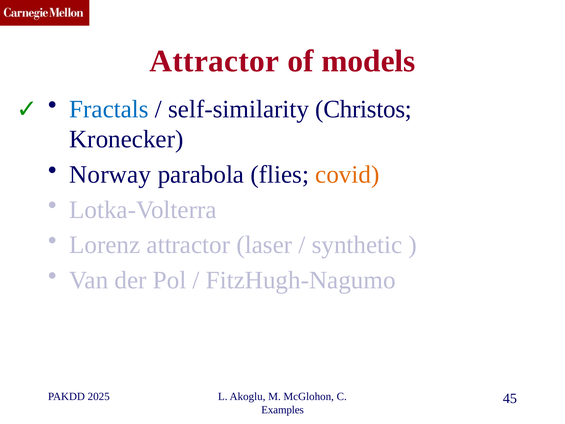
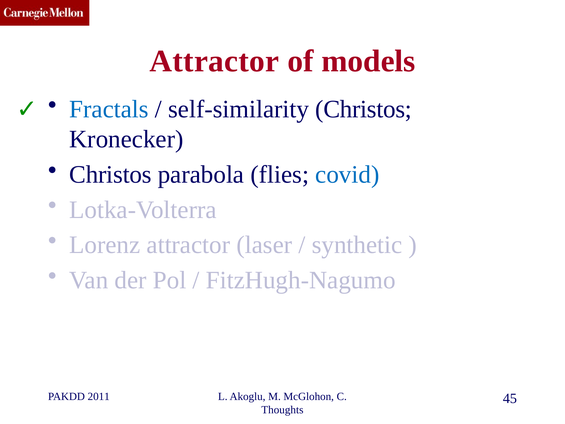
Norway: Norway -> Christos (110, 174)
covid colour: orange -> blue (347, 174)
2025: 2025 -> 2011 (99, 396)
Examples: Examples -> Thoughts (282, 409)
